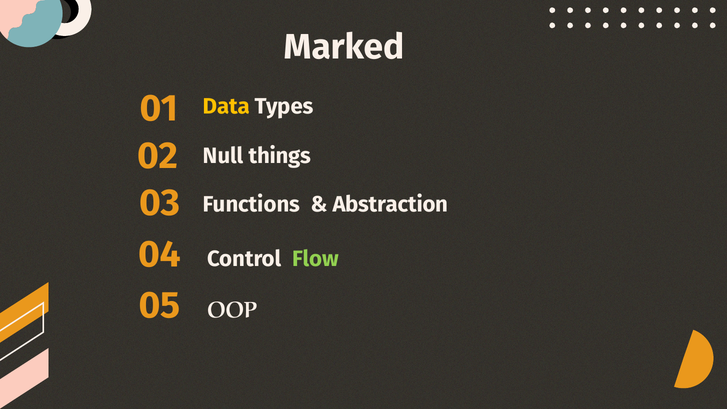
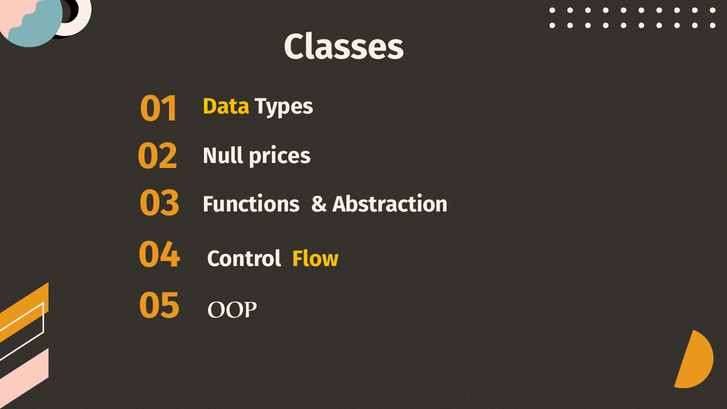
Marked: Marked -> Classes (344, 47)
things: things -> prices (280, 156)
Flow colour: light green -> yellow (315, 259)
